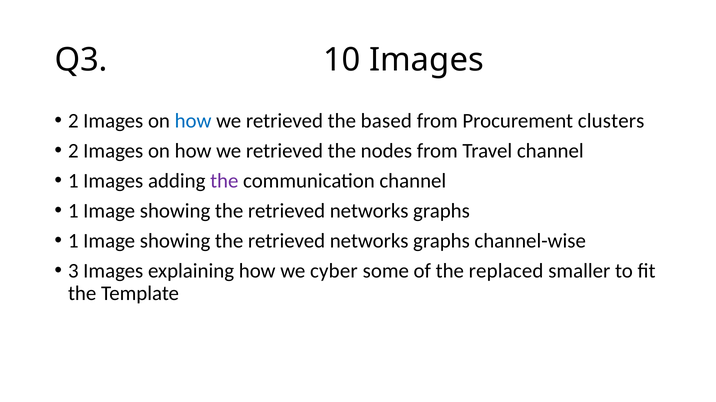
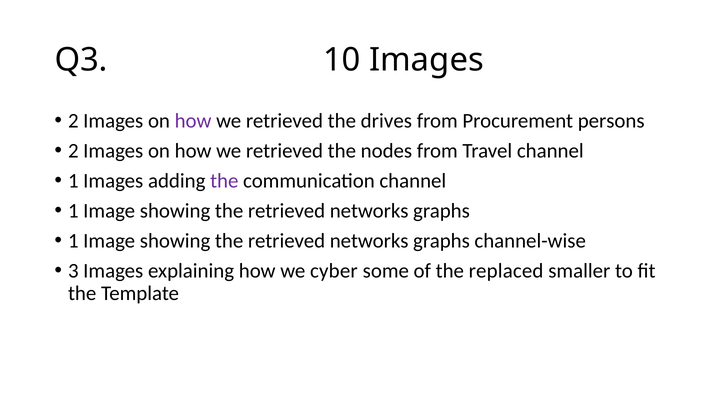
how colour: blue -> purple (193, 121)
based: based -> drives (386, 121)
clusters: clusters -> persons (611, 121)
